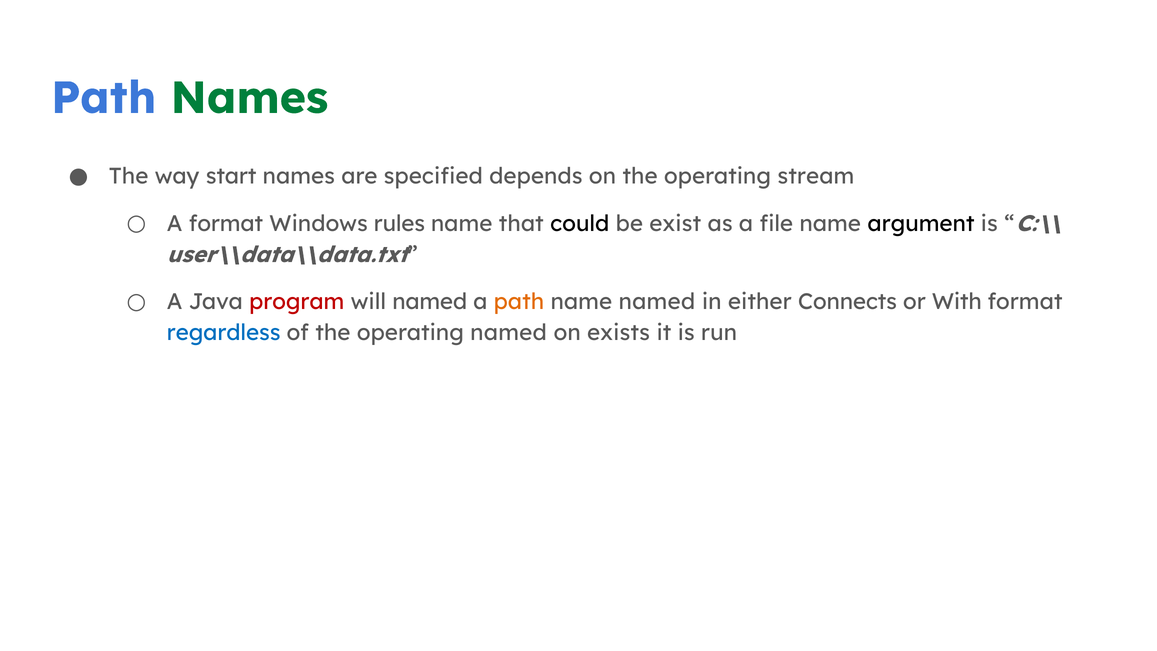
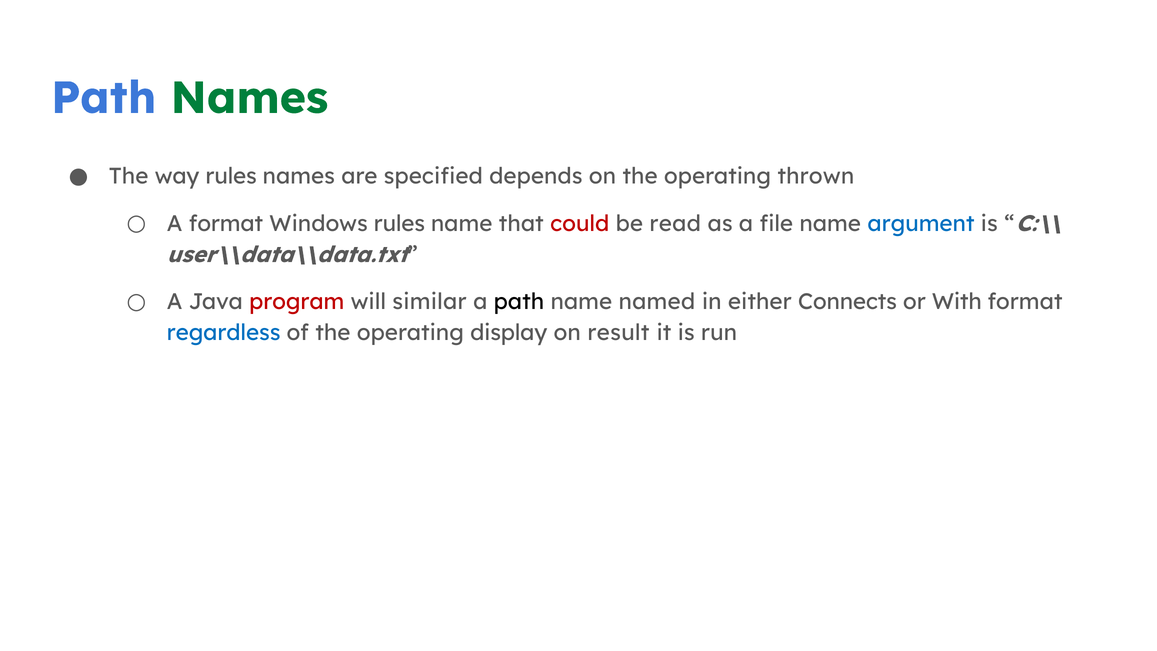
way start: start -> rules (231, 176)
stream: stream -> thrown (816, 176)
could colour: black -> red (580, 224)
exist: exist -> read (675, 224)
argument colour: black -> blue (921, 224)
will named: named -> similar (429, 302)
path colour: orange -> black (519, 302)
operating named: named -> display (509, 333)
exists: exists -> result (618, 333)
